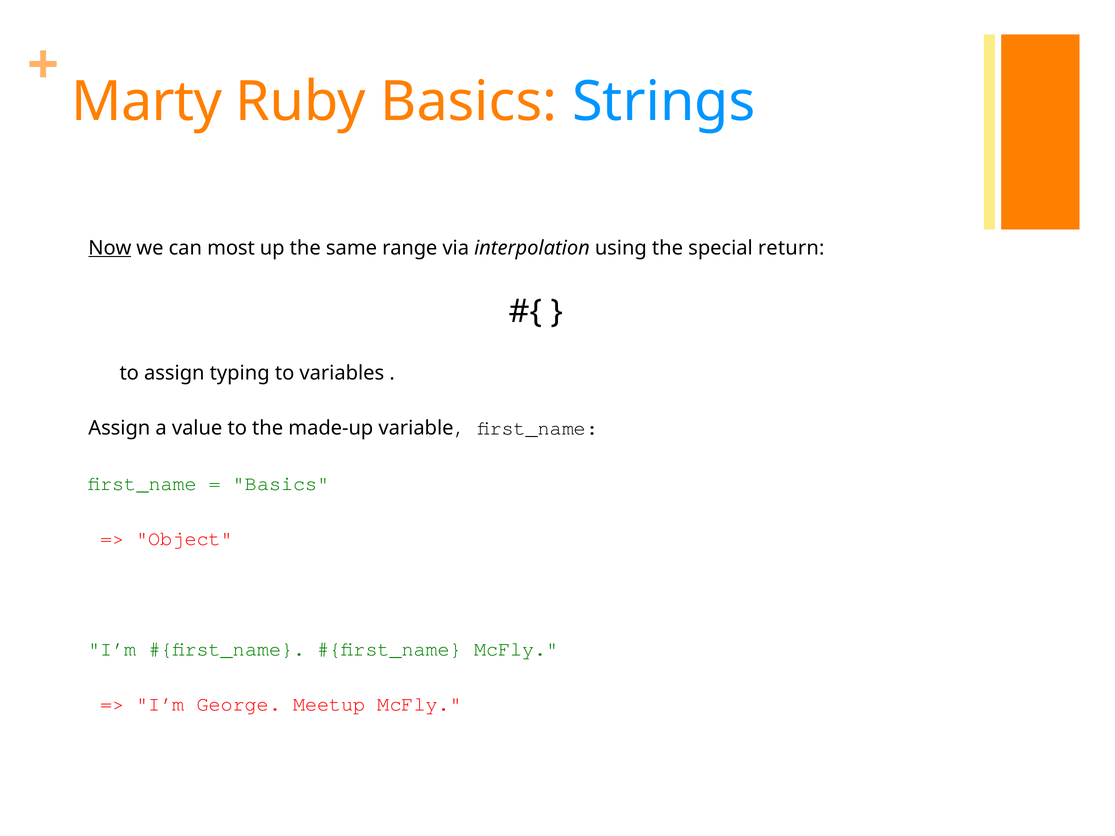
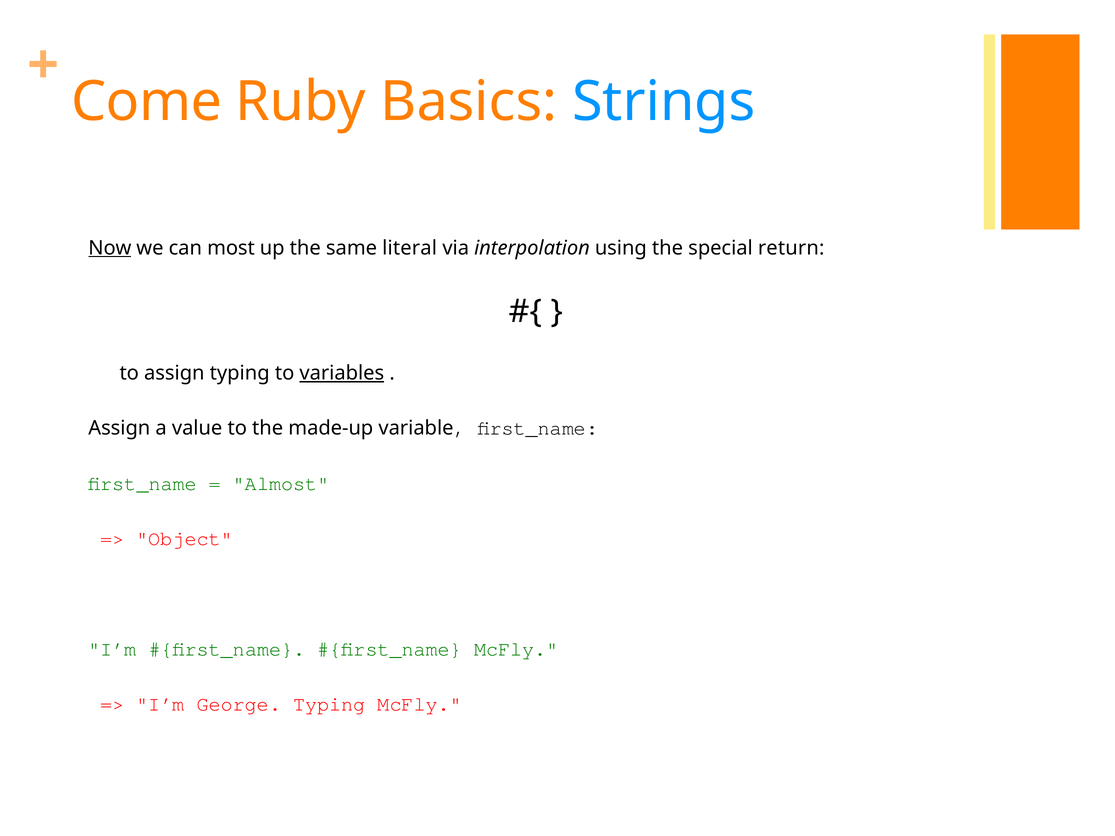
Marty: Marty -> Come (147, 102)
range: range -> literal (410, 248)
variables underline: none -> present (342, 373)
Basics: Basics -> Almost (281, 484)
George Meetup: Meetup -> Typing (329, 704)
